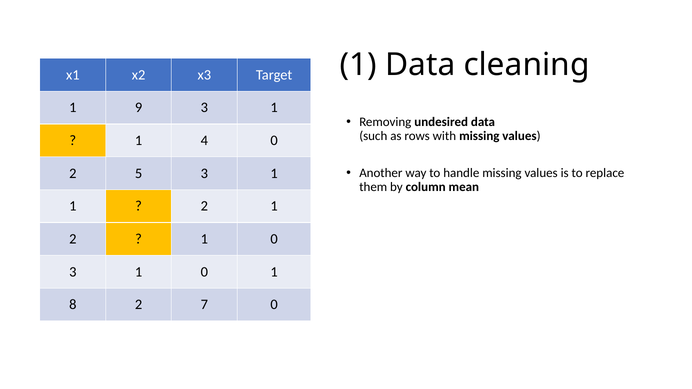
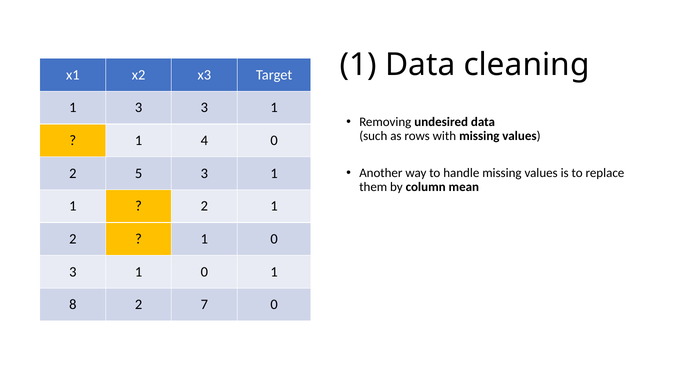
1 9: 9 -> 3 (139, 108)
